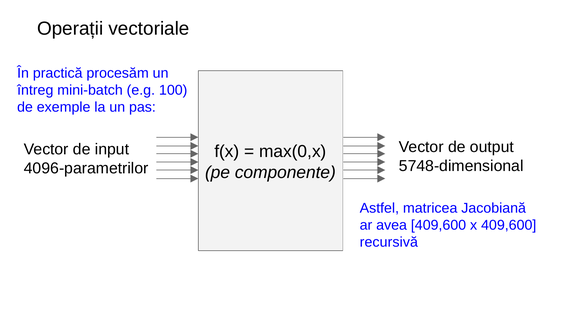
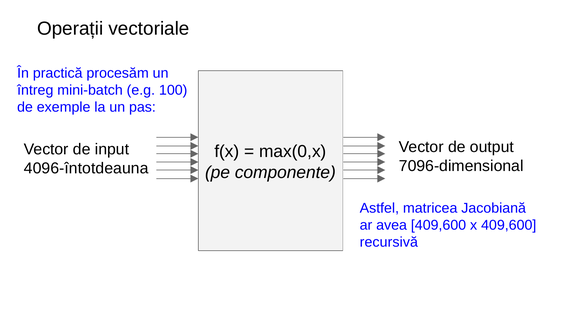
5748-dimensional: 5748-dimensional -> 7096-dimensional (461, 166)
4096-parametrilor: 4096-parametrilor -> 4096-întotdeauna (86, 168)
